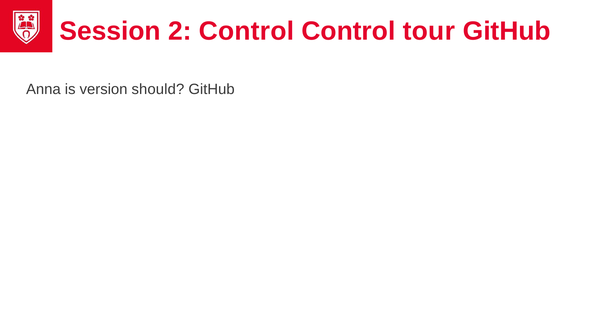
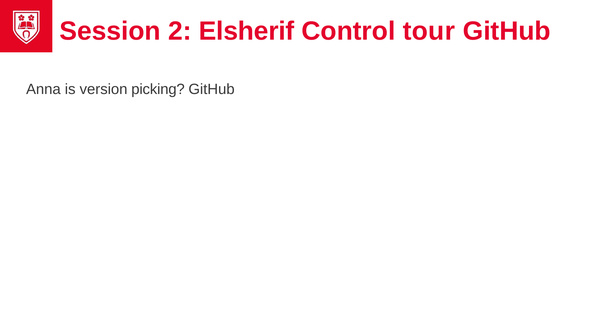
2 Control: Control -> Elsherif (247, 31)
should: should -> picking (158, 89)
